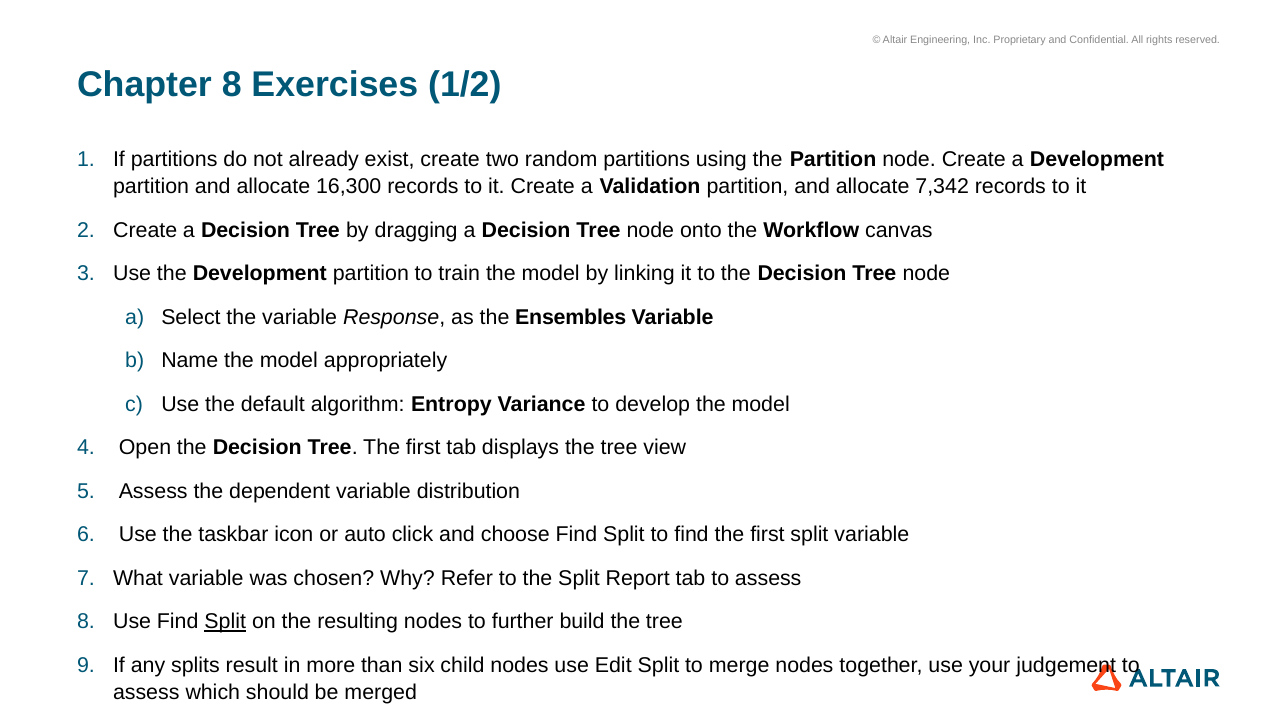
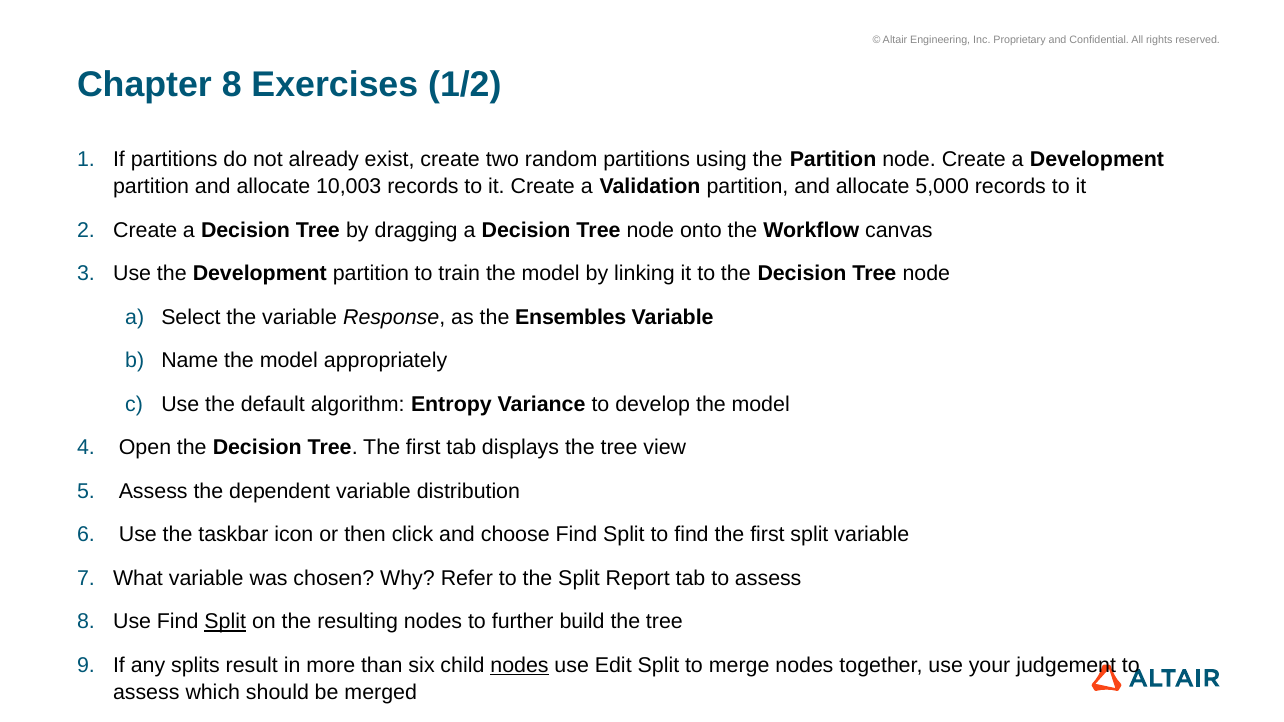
16,300: 16,300 -> 10,003 (349, 187)
7,342: 7,342 -> 5,000 (942, 187)
auto: auto -> then (365, 535)
nodes underline: none -> present (520, 666)
